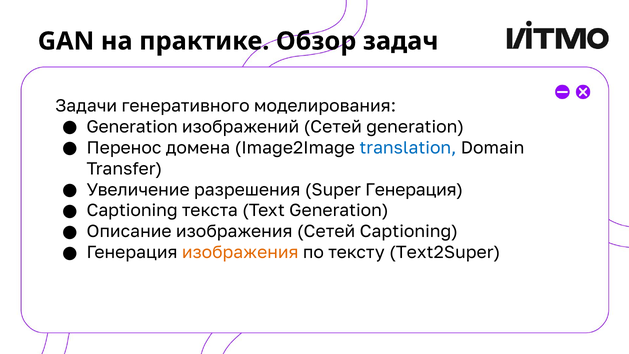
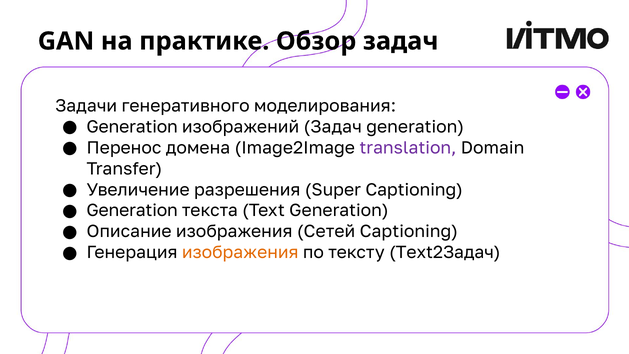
изображений Сетей: Сетей -> Задач (333, 127)
translation colour: blue -> purple (408, 148)
Super Генерация: Генерация -> Captioning (414, 190)
Captioning: Captioning -> Generation (132, 211)
Text2Super: Text2Super -> Text2Задач (445, 253)
